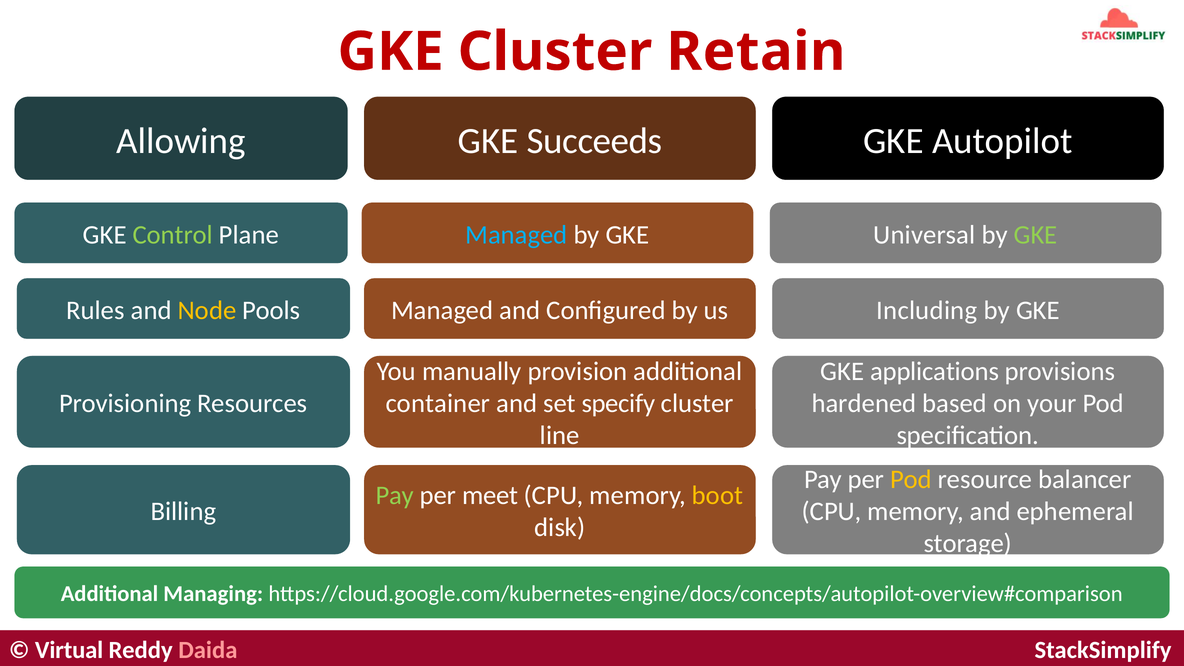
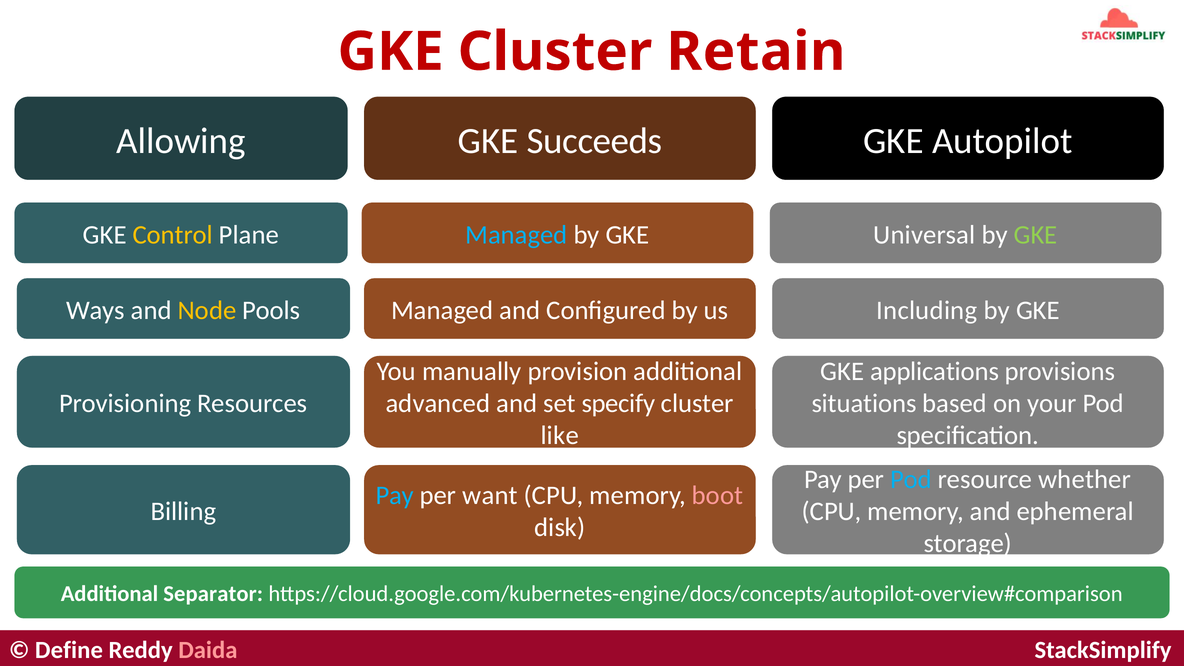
Control colour: light green -> yellow (173, 235)
Rules: Rules -> Ways (95, 310)
container: container -> advanced (438, 404)
hardened: hardened -> situations (864, 404)
line: line -> like (560, 436)
Pod colour: yellow -> light blue (911, 479)
balancer: balancer -> whether (1085, 479)
Pay colour: light green -> light blue (395, 496)
meet: meet -> want (490, 496)
boot colour: yellow -> pink (718, 496)
Managing: Managing -> Separator (213, 594)
Virtual: Virtual -> Define (69, 650)
